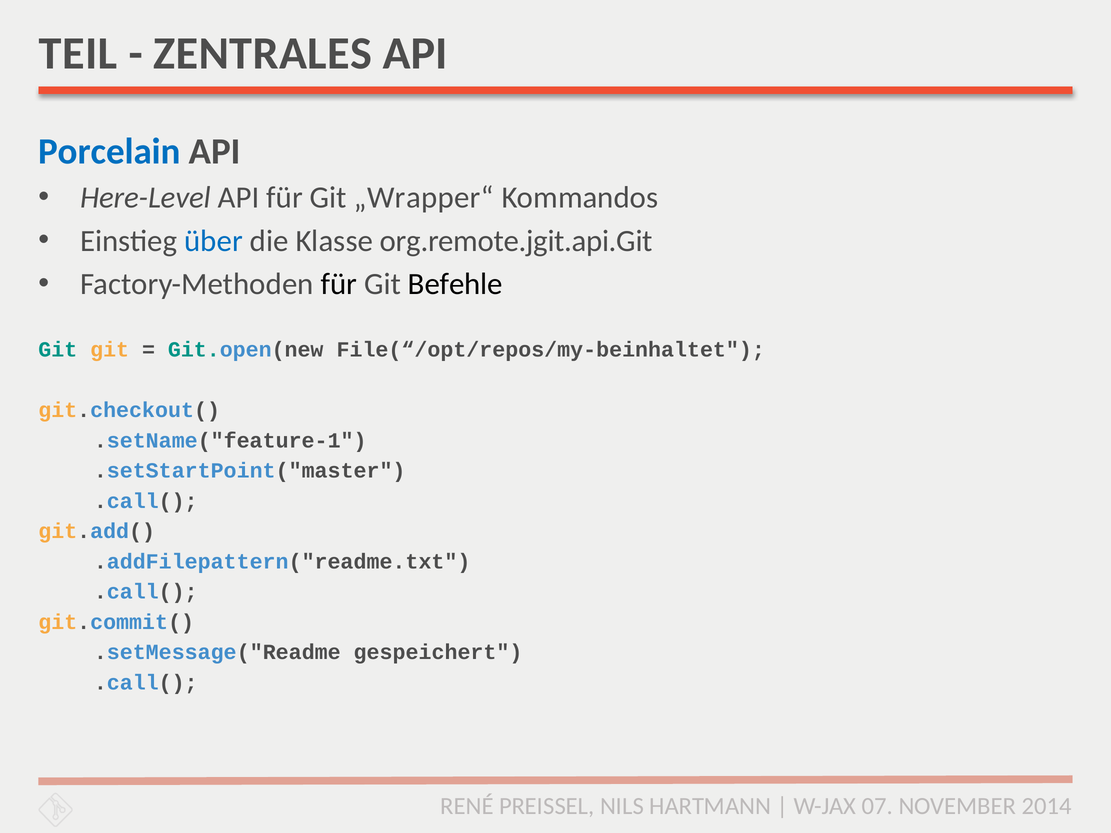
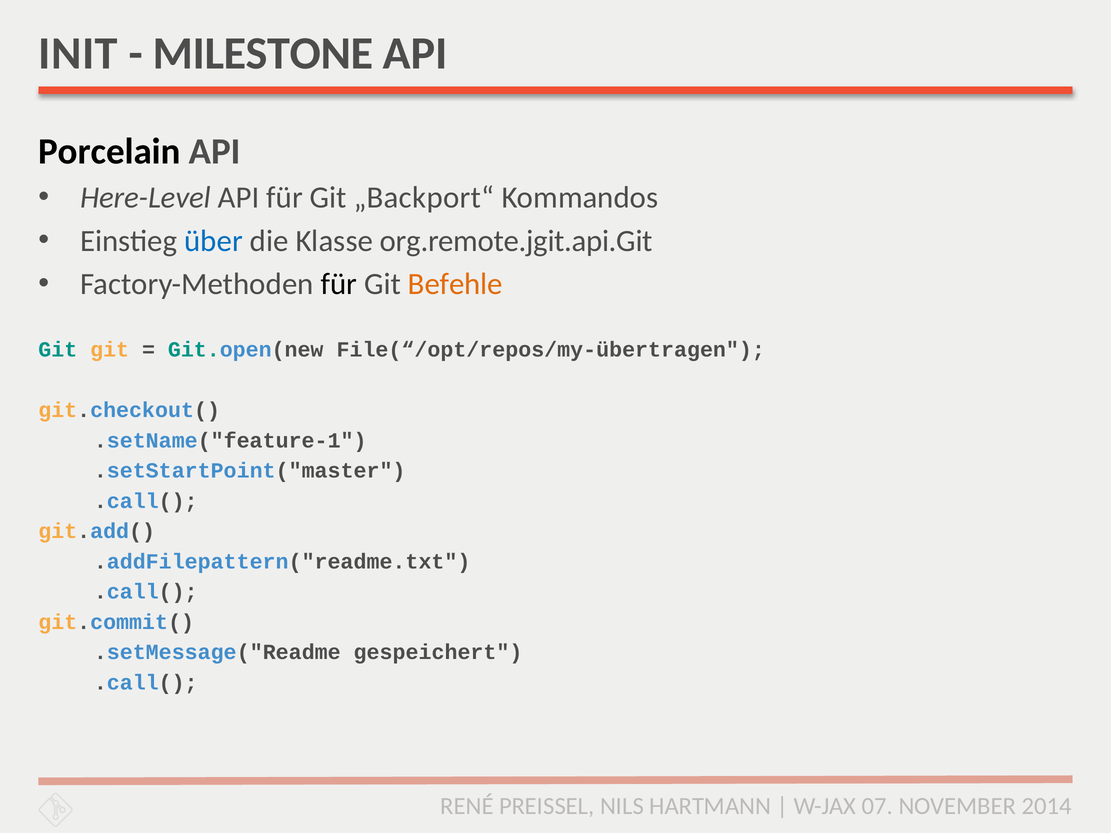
TEIL: TEIL -> INIT (78, 54)
ZENTRALES: ZENTRALES -> MILESTONE (263, 54)
Porcelain colour: blue -> black (109, 151)
„Wrapper“: „Wrapper“ -> „Backport“ (424, 198)
Befehle colour: black -> orange (455, 284)
File(“/opt/repos/my-beinhaltet: File(“/opt/repos/my-beinhaltet -> File(“/opt/repos/my-übertragen (551, 350)
